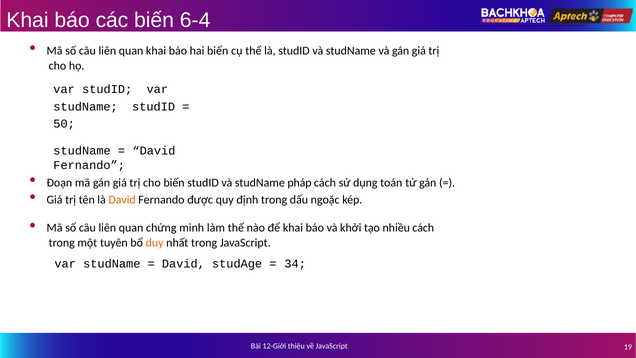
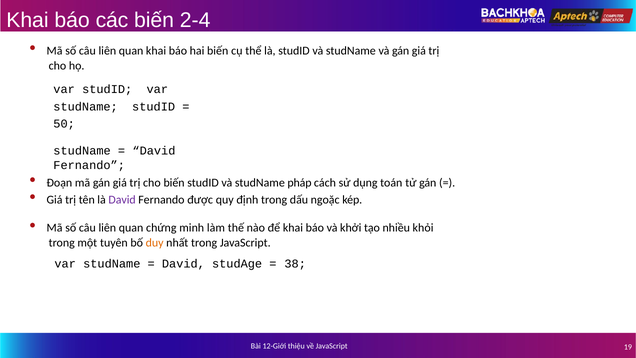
6-4: 6-4 -> 2-4 (195, 20)
David colour: orange -> purple (122, 200)
nhiều cách: cách -> khỏi (423, 228)
34: 34 -> 38 (295, 264)
